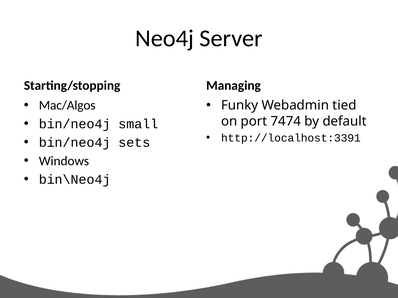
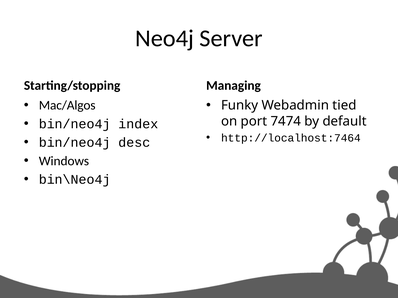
small: small -> index (138, 124)
http://localhost:3391: http://localhost:3391 -> http://localhost:7464 (291, 138)
sets: sets -> desc (134, 143)
